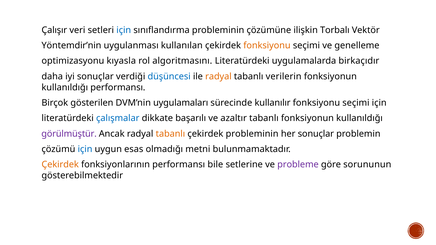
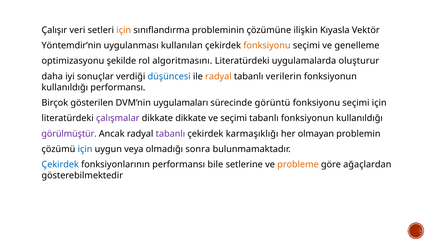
için colour: blue -> orange (124, 30)
Torbalı: Torbalı -> Kıyasla (335, 30)
kıyasla: kıyasla -> şekilde (121, 61)
birkaçıdır: birkaçıdır -> oluşturur (359, 61)
kullanılır: kullanılır -> görüntü (273, 103)
çalışmalar colour: blue -> purple (118, 118)
dikkate başarılı: başarılı -> dikkate (191, 118)
ve azaltır: azaltır -> seçimi (234, 118)
tabanlı colour: orange -> purple (170, 134)
çekirdek probleminin: probleminin -> karmaşıklığı (252, 134)
her sonuçlar: sonuçlar -> olmayan (316, 134)
esas: esas -> veya (134, 149)
metni: metni -> sonra (198, 149)
Çekirdek colour: orange -> blue (60, 165)
probleme colour: purple -> orange (298, 165)
sorununun: sorununun -> ağaçlardan (367, 165)
